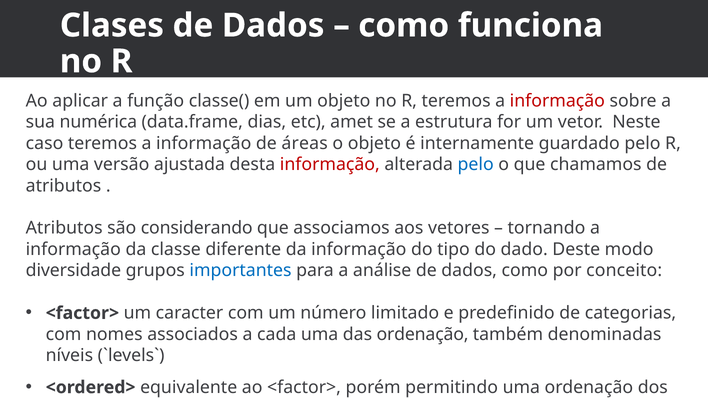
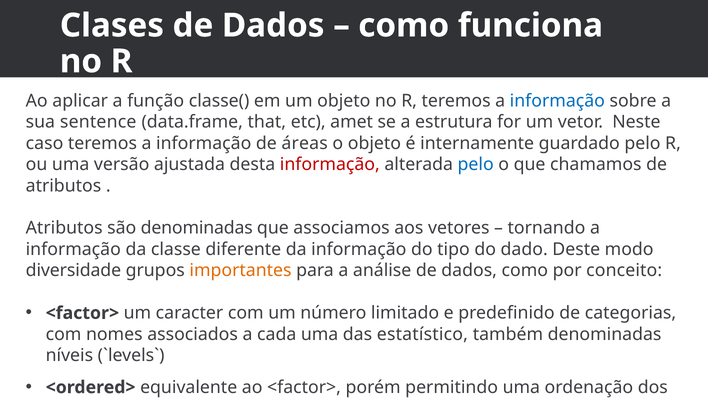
informação colour: red -> blue (557, 101)
numérica: numérica -> sentence (98, 122)
data.frame dias: dias -> that (267, 122)
são considerando: considerando -> denominadas (197, 228)
importantes colour: blue -> orange (240, 271)
das ordenação: ordenação -> estatístico (422, 334)
